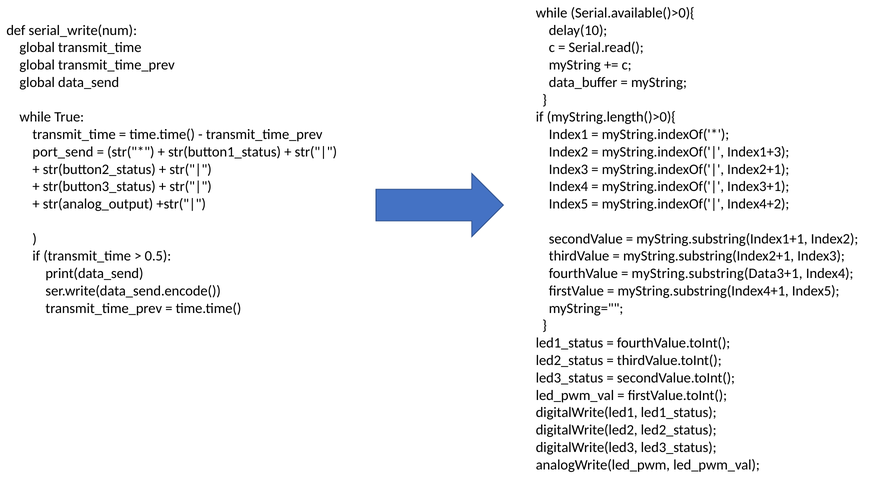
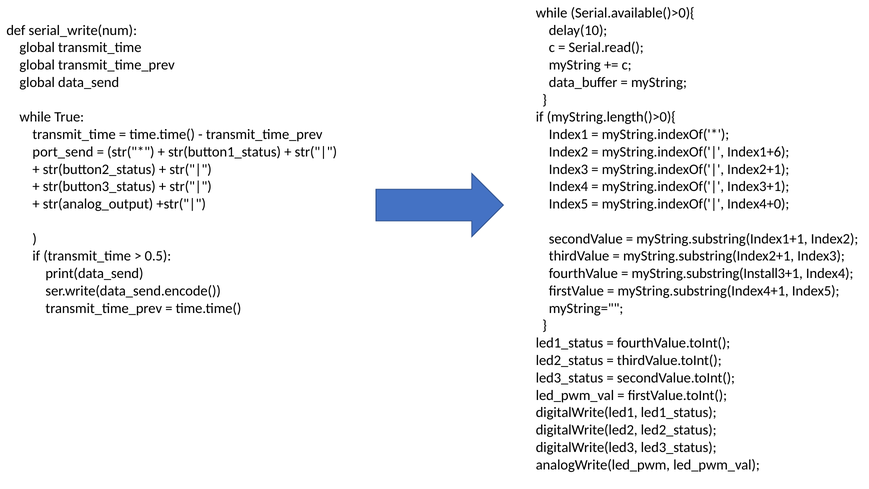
Index1+3: Index1+3 -> Index1+6 (758, 152)
Index4+2: Index4+2 -> Index4+0 (758, 204)
myString.substring(Data3+1: myString.substring(Data3+1 -> myString.substring(Install3+1 (717, 273)
